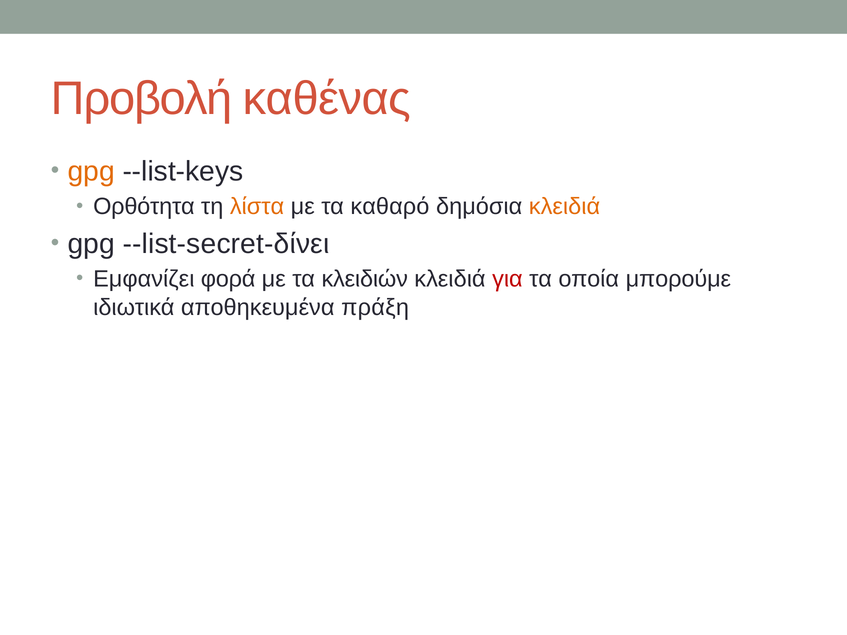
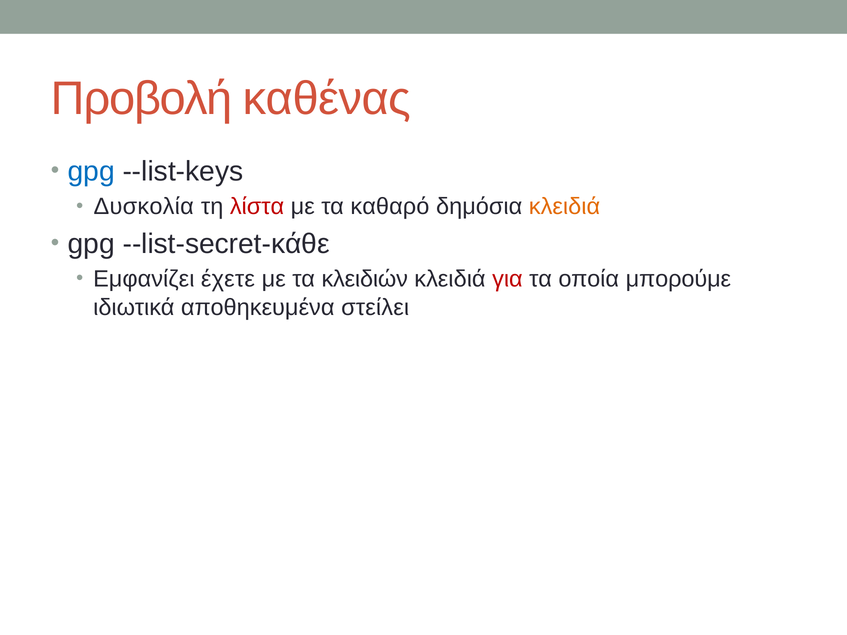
gpg colour: orange -> blue (91, 171)
Ορθότητα: Ορθότητα -> Δυσκολία (144, 207)
λίστα colour: orange -> red (257, 207)
--list-secret-δίνει: --list-secret-δίνει -> --list-secret-κάθε (226, 244)
φορά: φορά -> έχετε (228, 279)
πράξη: πράξη -> στείλει (375, 308)
